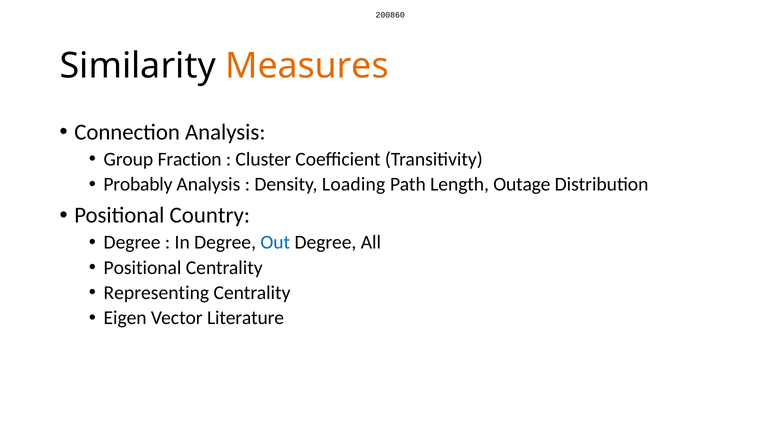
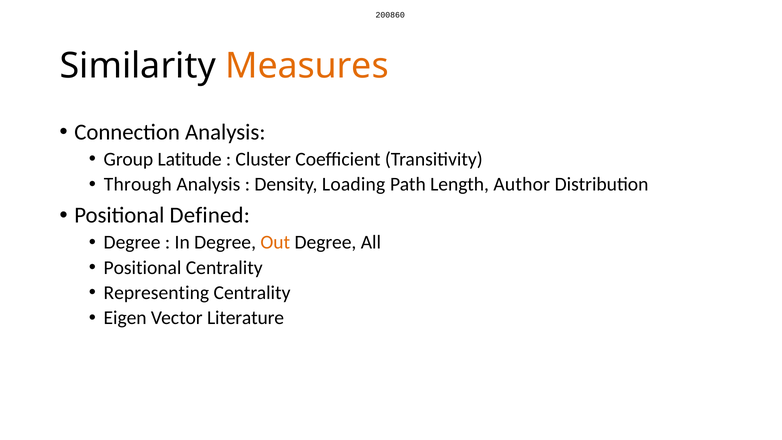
Fraction: Fraction -> Latitude (190, 159)
Probably: Probably -> Through (138, 184)
Outage: Outage -> Author (522, 184)
Country: Country -> Defined (210, 215)
Out colour: blue -> orange (275, 242)
